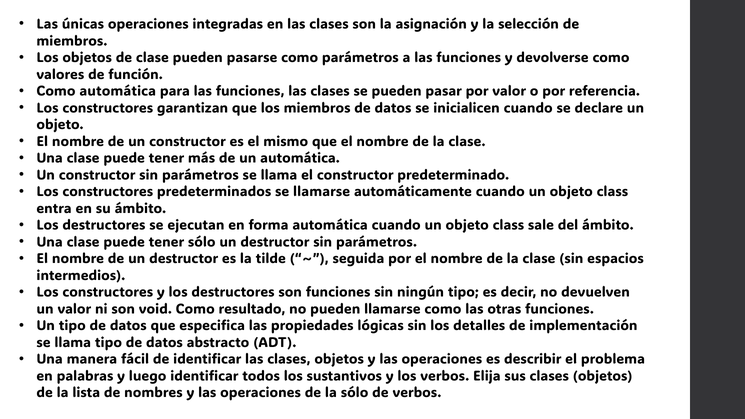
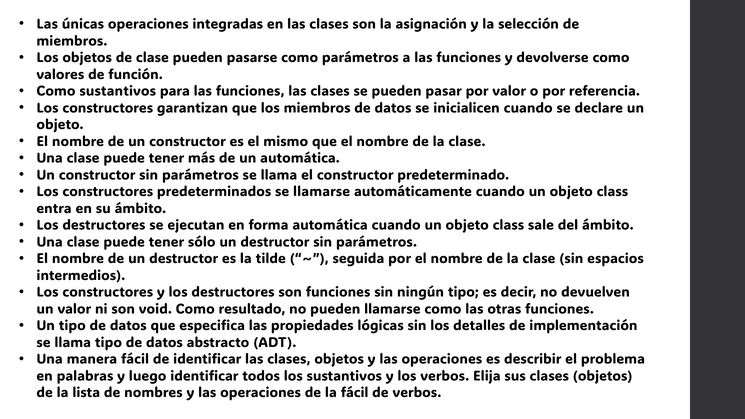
Como automática: automática -> sustantivos (118, 91)
la sólo: sólo -> fácil (355, 393)
